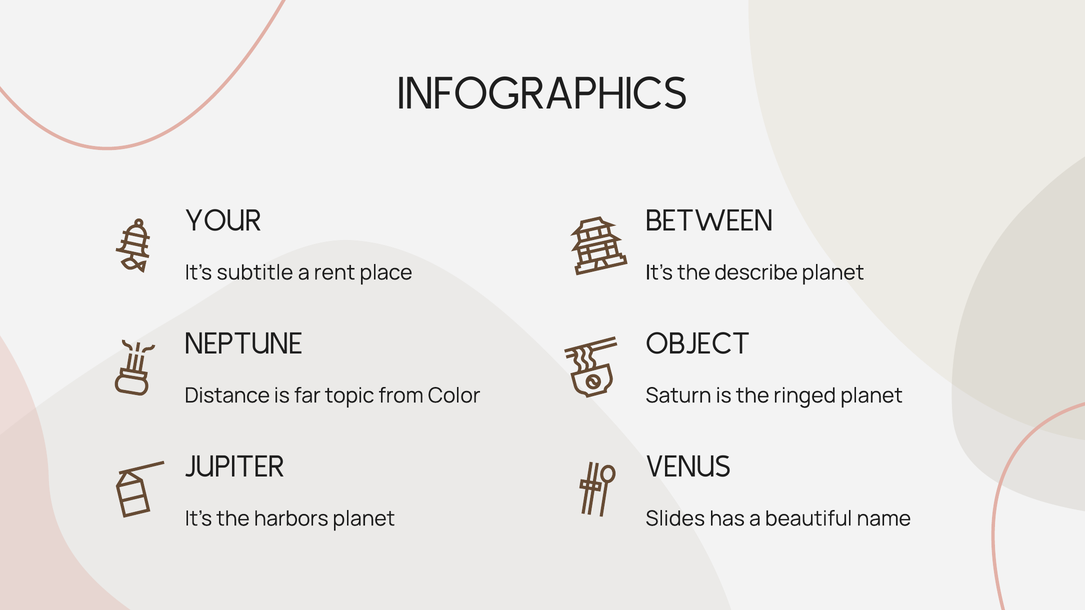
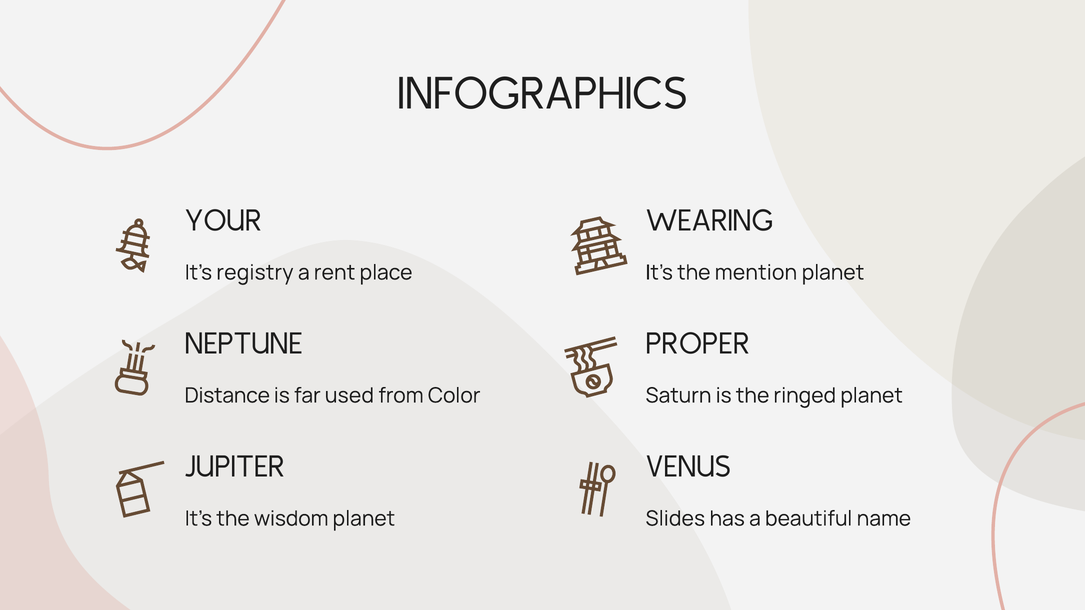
BETWEEN: BETWEEN -> WEARING (709, 221)
subtitle: subtitle -> registry (255, 273)
describe: describe -> mention (756, 273)
OBJECT: OBJECT -> PROPER (698, 344)
topic: topic -> used (349, 396)
harbors: harbors -> wisdom (291, 519)
